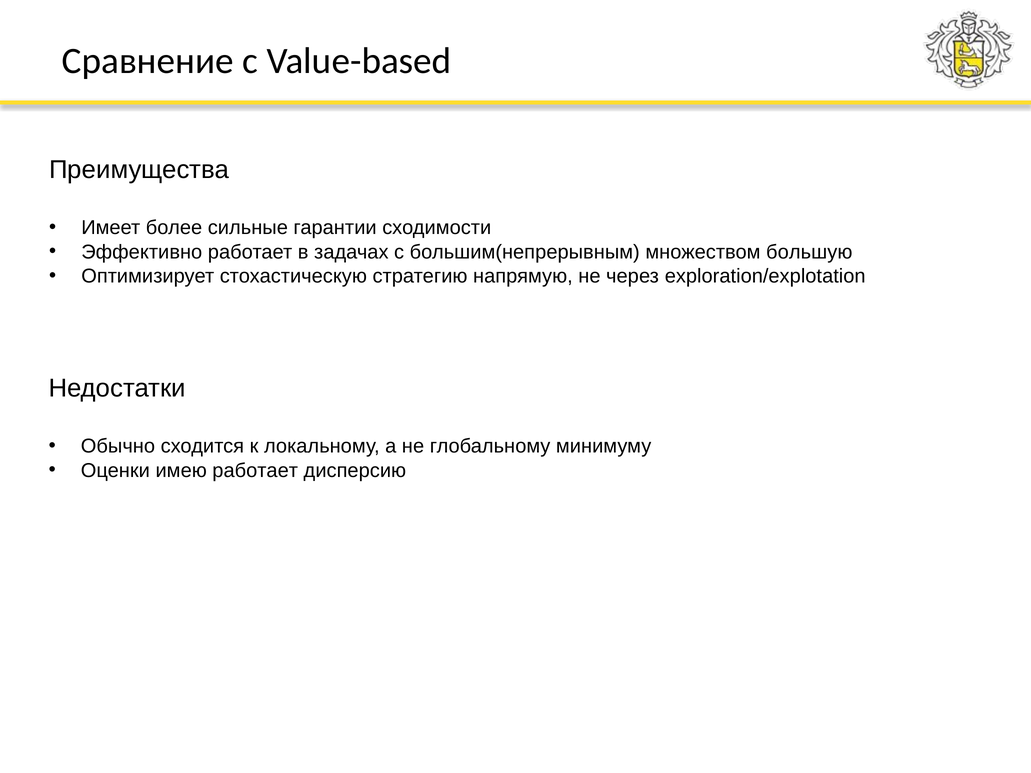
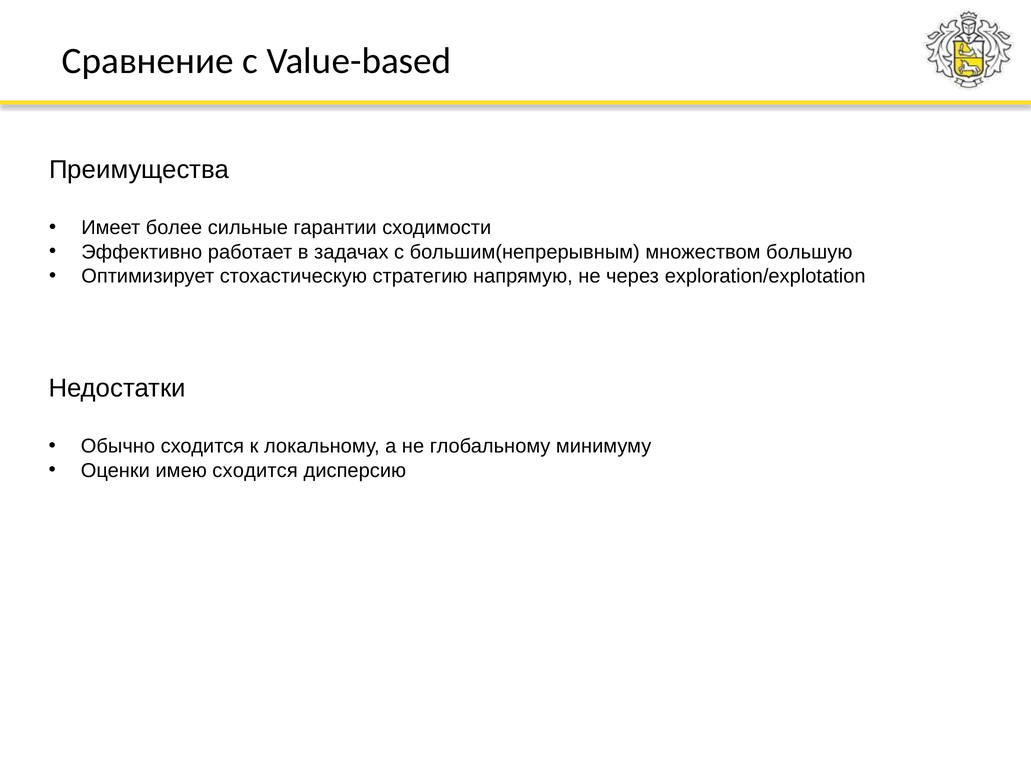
имею работает: работает -> сходится (255, 471)
